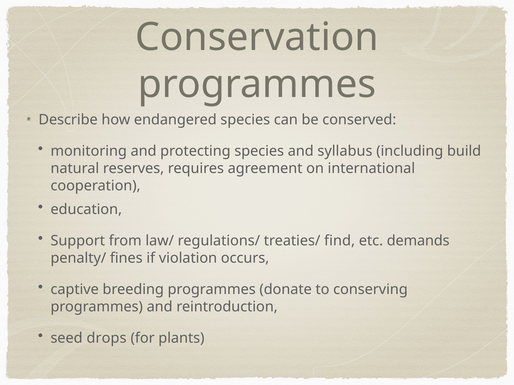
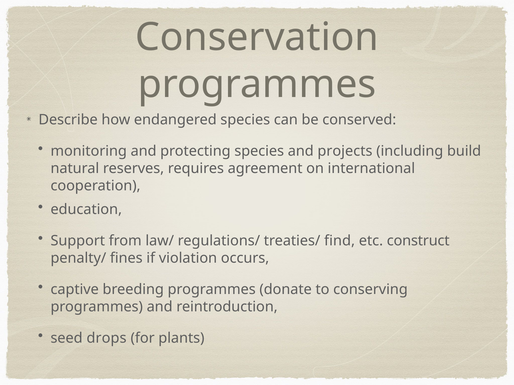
syllabus: syllabus -> projects (345, 151)
demands: demands -> construct (418, 241)
